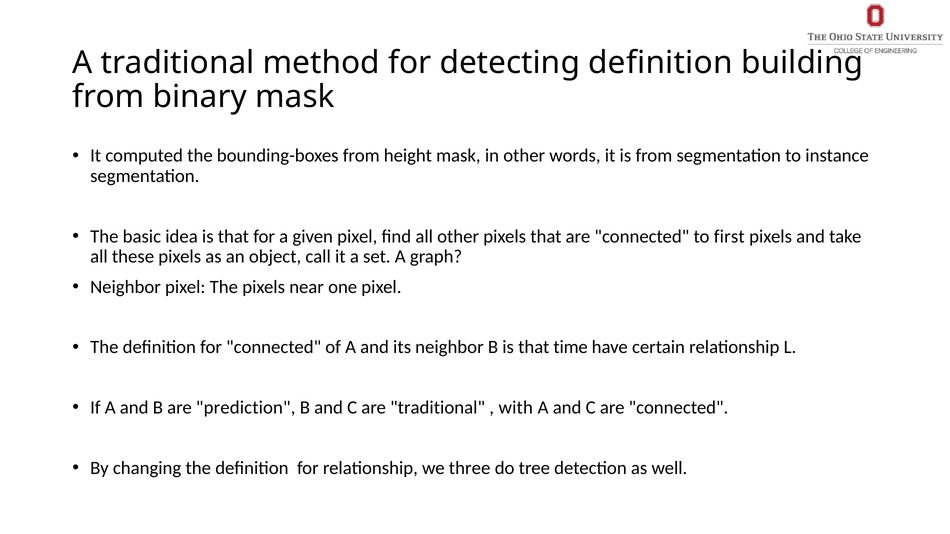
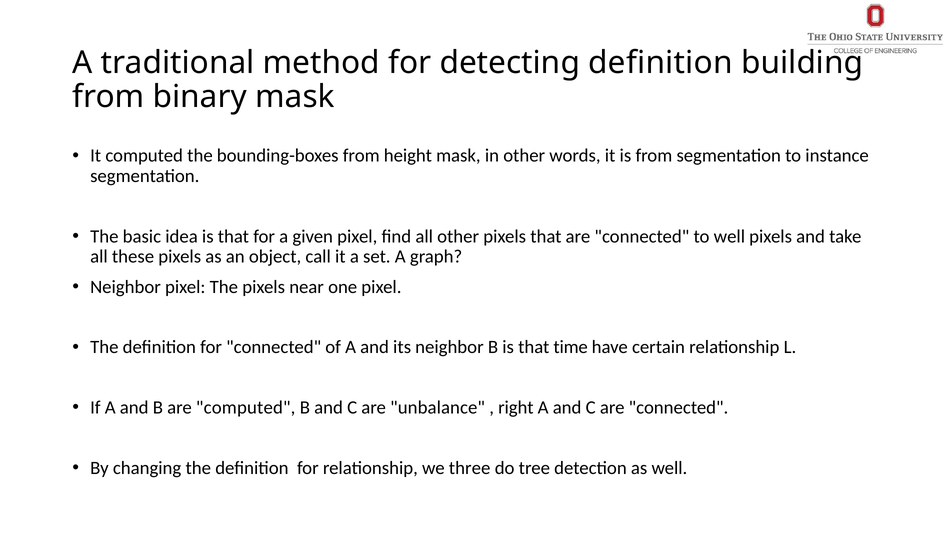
to first: first -> well (729, 237)
are prediction: prediction -> computed (246, 408)
are traditional: traditional -> unbalance (438, 408)
with: with -> right (516, 408)
